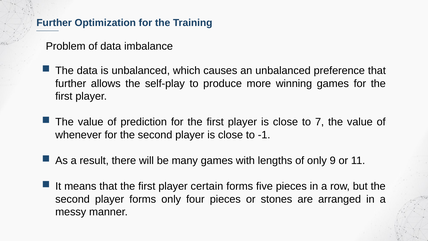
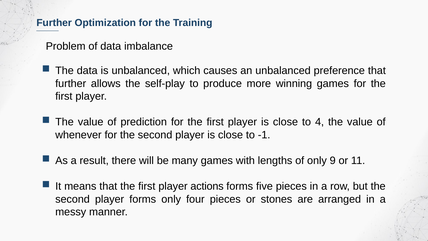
7: 7 -> 4 (320, 122)
certain: certain -> actions (207, 186)
